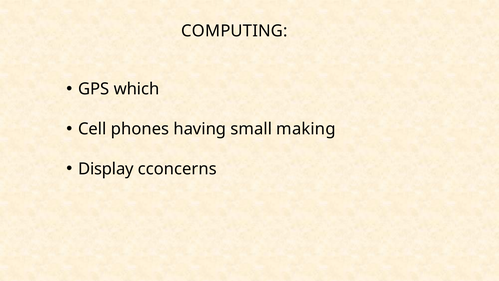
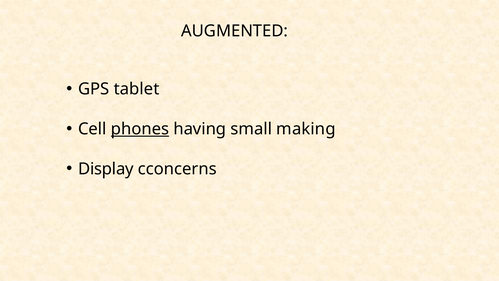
COMPUTING: COMPUTING -> AUGMENTED (235, 31)
which: which -> tablet (137, 89)
phones underline: none -> present (140, 129)
